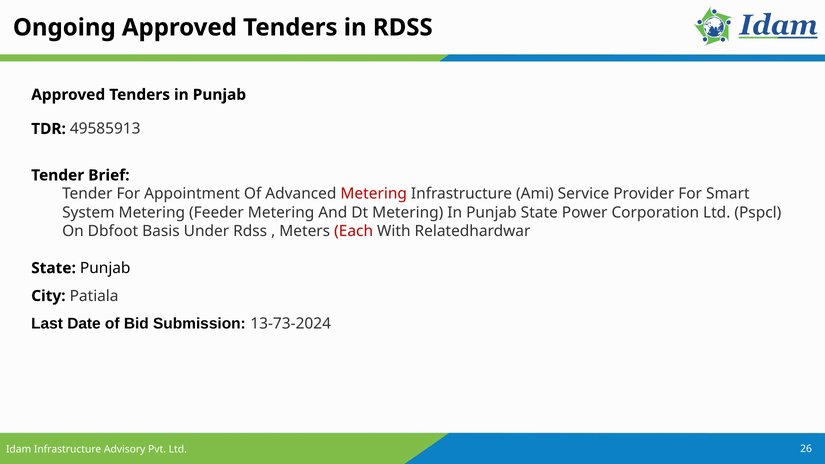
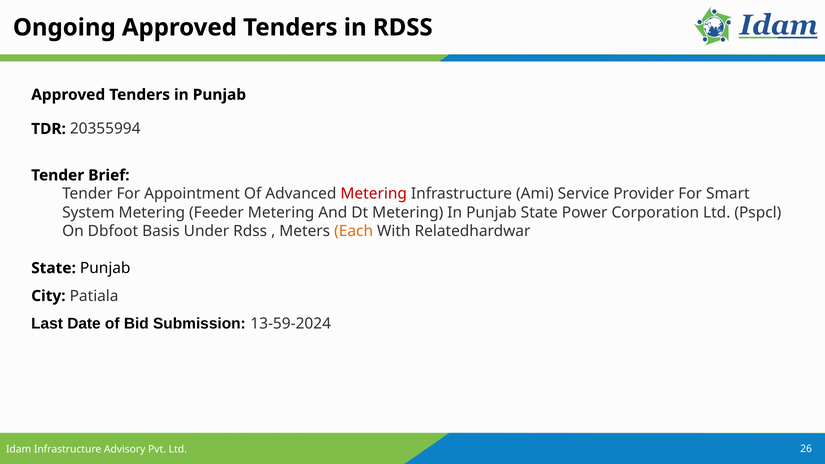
49585913: 49585913 -> 20355994 (105, 129)
Each colour: red -> orange (354, 231)
13-73-2024: 13-73-2024 -> 13-59-2024 (291, 324)
